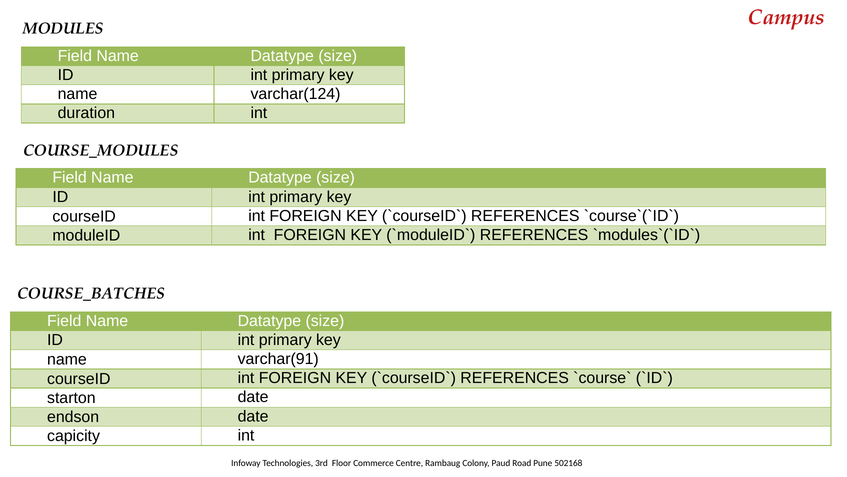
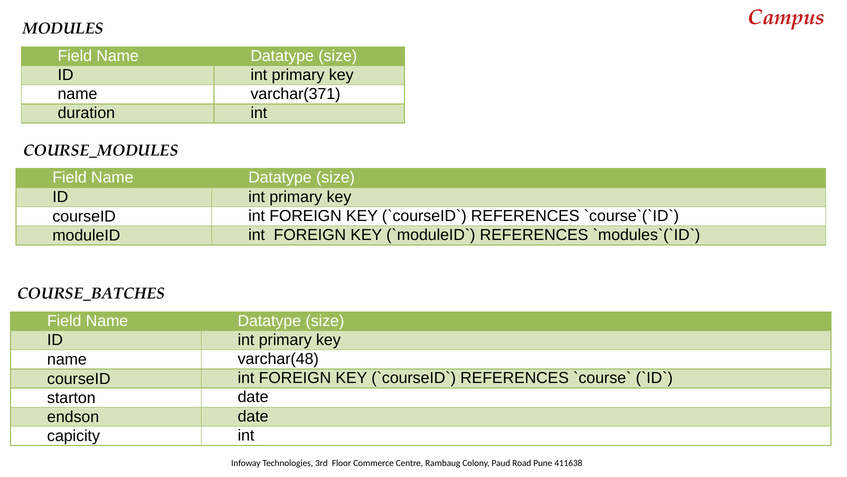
varchar(124: varchar(124 -> varchar(371 (295, 94)
varchar(91: varchar(91 -> varchar(48 (278, 359)
502168: 502168 -> 411638 (568, 463)
